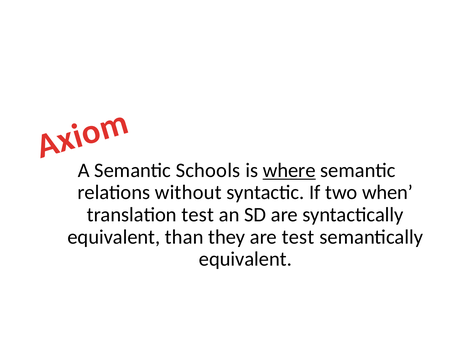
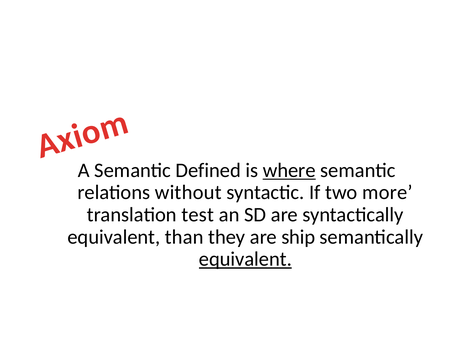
Schools: Schools -> Defined (208, 170)
when: when -> more (387, 192)
are test: test -> ship (298, 237)
equivalent underline: none -> present (245, 259)
